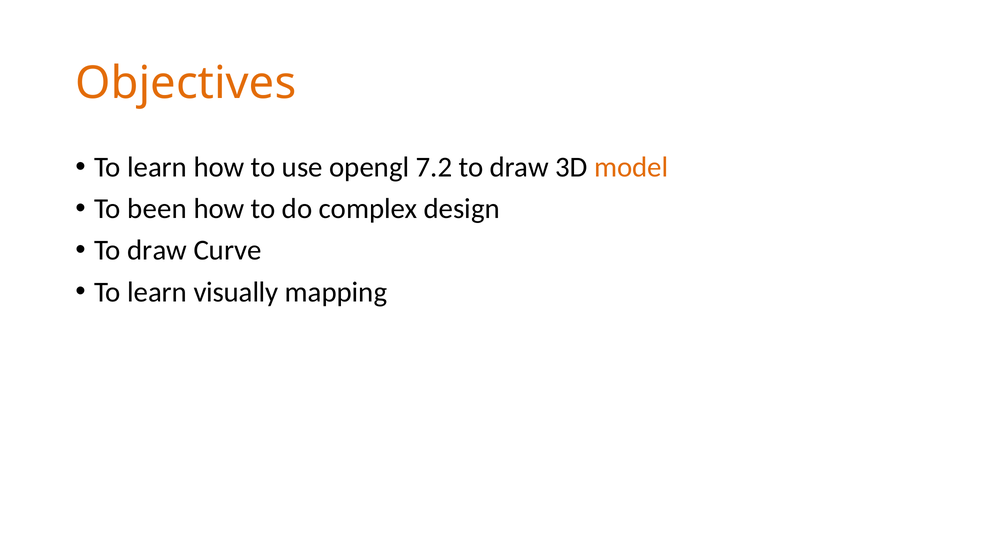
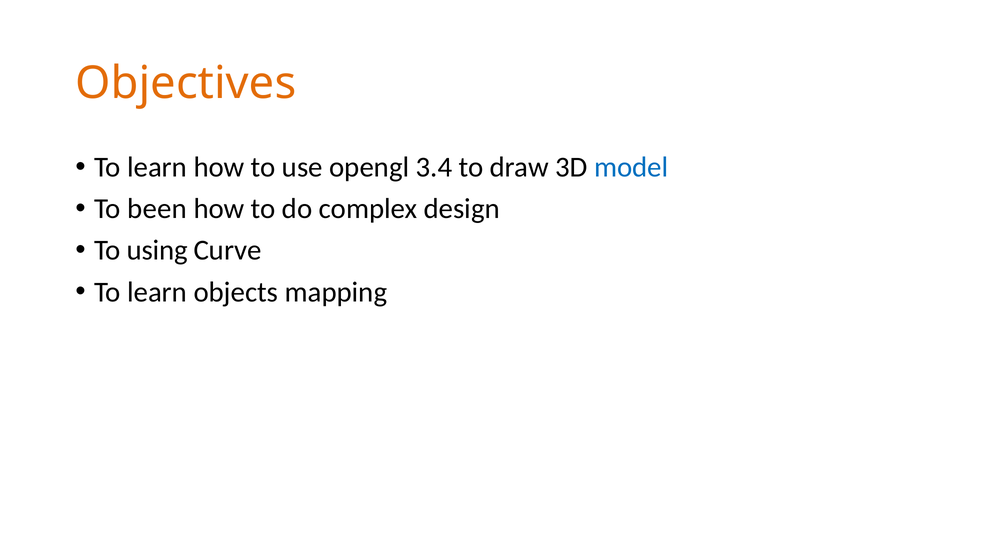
7.2: 7.2 -> 3.4 (434, 167)
model colour: orange -> blue (631, 167)
draw: draw -> using (157, 250)
visually: visually -> objects (236, 292)
